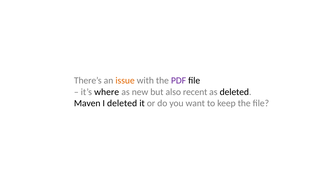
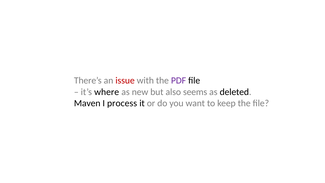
issue colour: orange -> red (125, 80)
recent: recent -> seems (195, 92)
I deleted: deleted -> process (122, 103)
